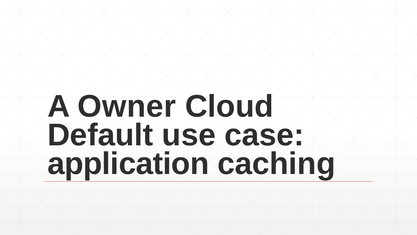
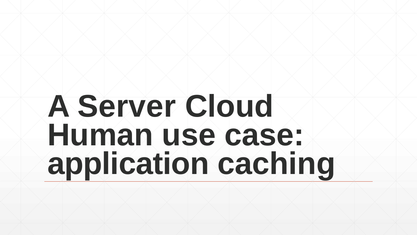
Owner: Owner -> Server (127, 106)
Default: Default -> Human (100, 135)
